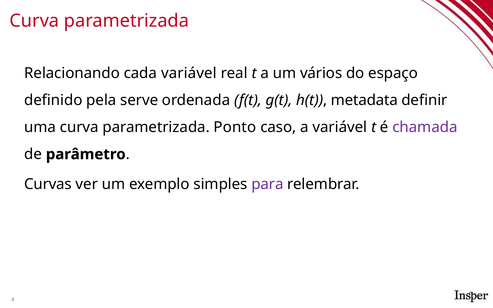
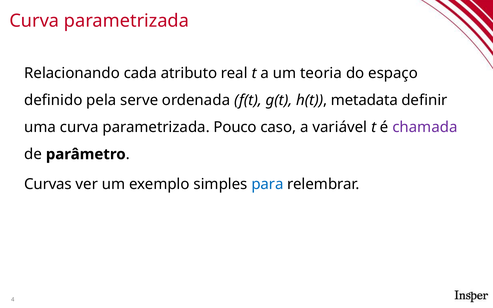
cada variável: variável -> atributo (189, 73)
vários: vários -> teoria (321, 73)
Ponto: Ponto -> Pouco (235, 127)
para colour: purple -> blue (267, 184)
